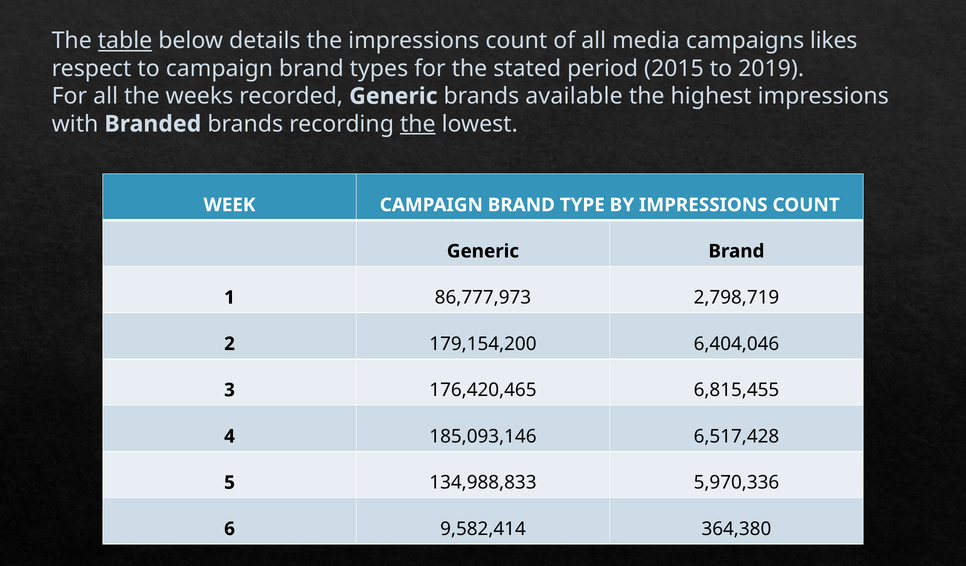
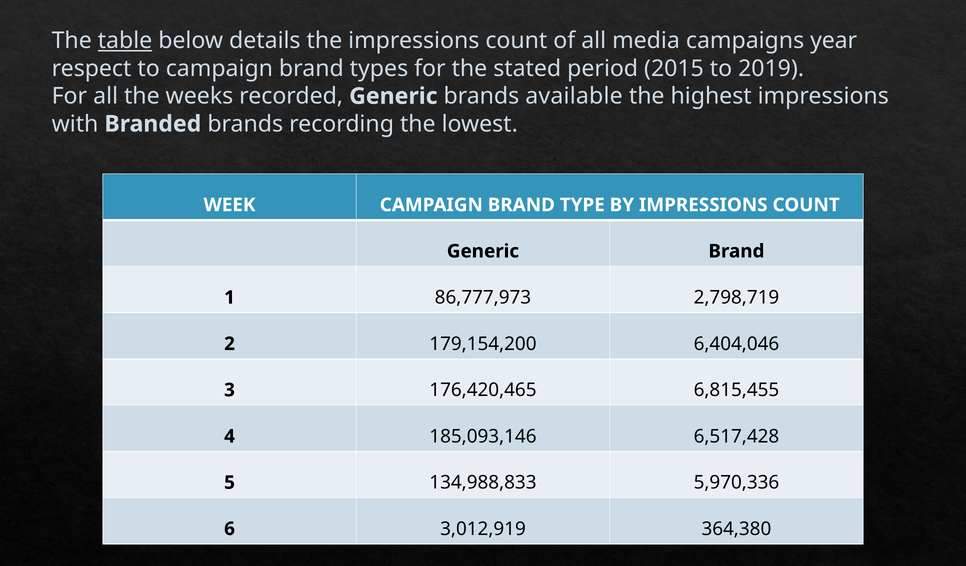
likes: likes -> year (834, 41)
the underline: present -> none (418, 124)
9,582,414: 9,582,414 -> 3,012,919 (483, 529)
